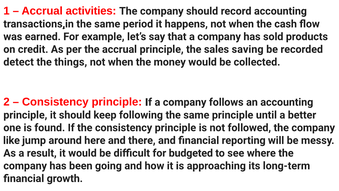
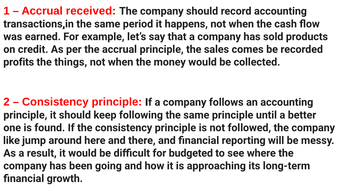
activities: activities -> received (91, 11)
saving: saving -> comes (248, 49)
detect: detect -> profits (19, 62)
